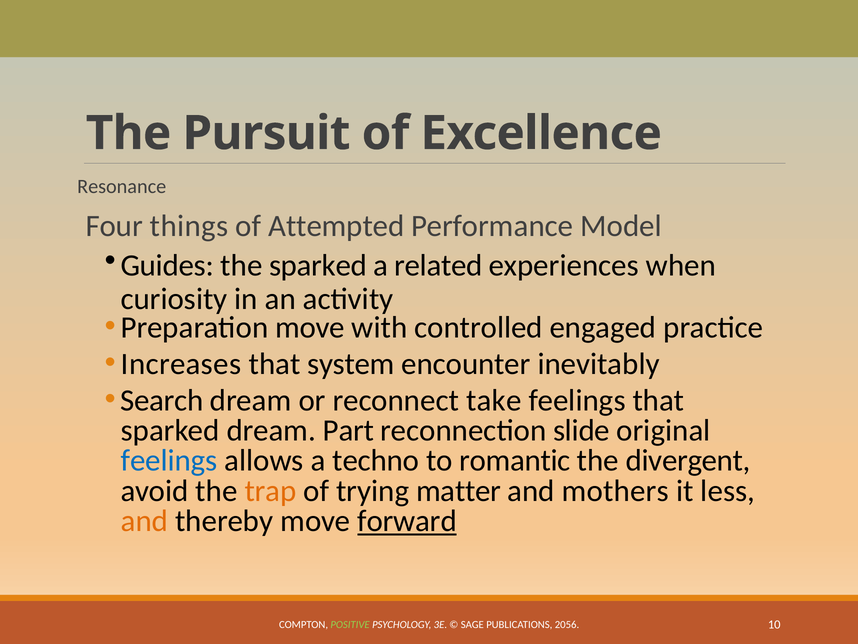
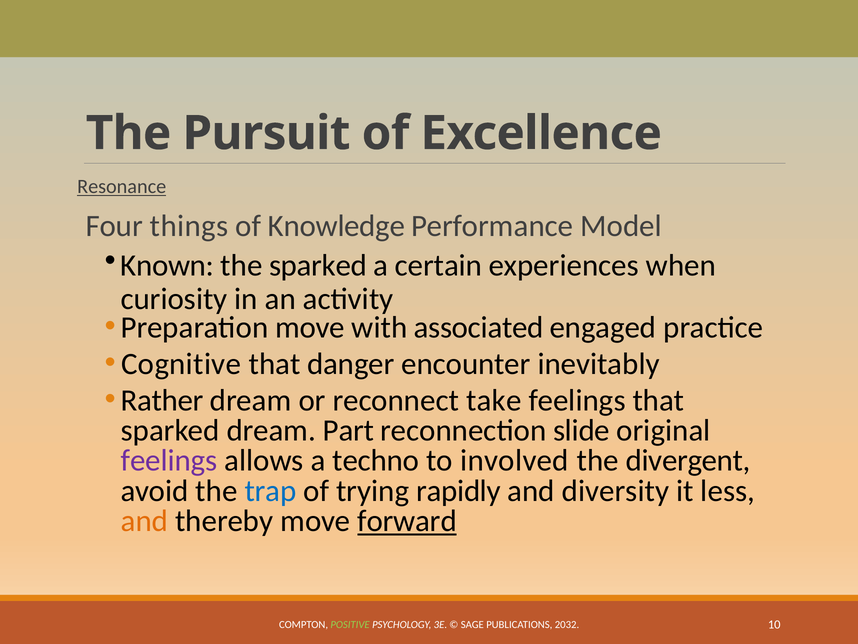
Resonance underline: none -> present (122, 187)
Attempted: Attempted -> Knowledge (336, 226)
Guides: Guides -> Known (167, 265)
related: related -> certain (438, 265)
controlled: controlled -> associated (479, 327)
Increases: Increases -> Cognitive (181, 364)
system: system -> danger (351, 364)
Search: Search -> Rather (162, 400)
feelings colour: blue -> purple (169, 460)
romantic: romantic -> involved (514, 460)
trap colour: orange -> blue (270, 490)
matter: matter -> rapidly (459, 490)
mothers: mothers -> diversity (615, 490)
2056: 2056 -> 2032 (567, 624)
